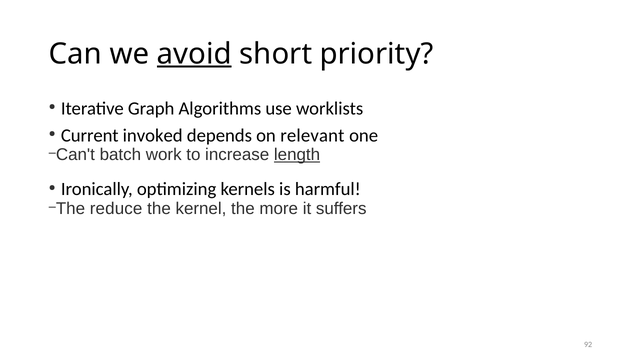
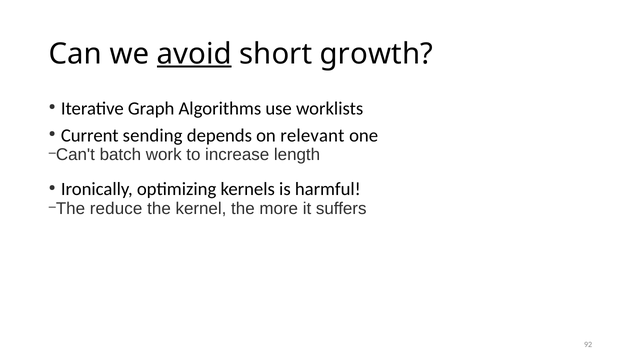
priority: priority -> growth (376, 54)
invoked: invoked -> sending (153, 135)
length underline: present -> none (297, 155)
